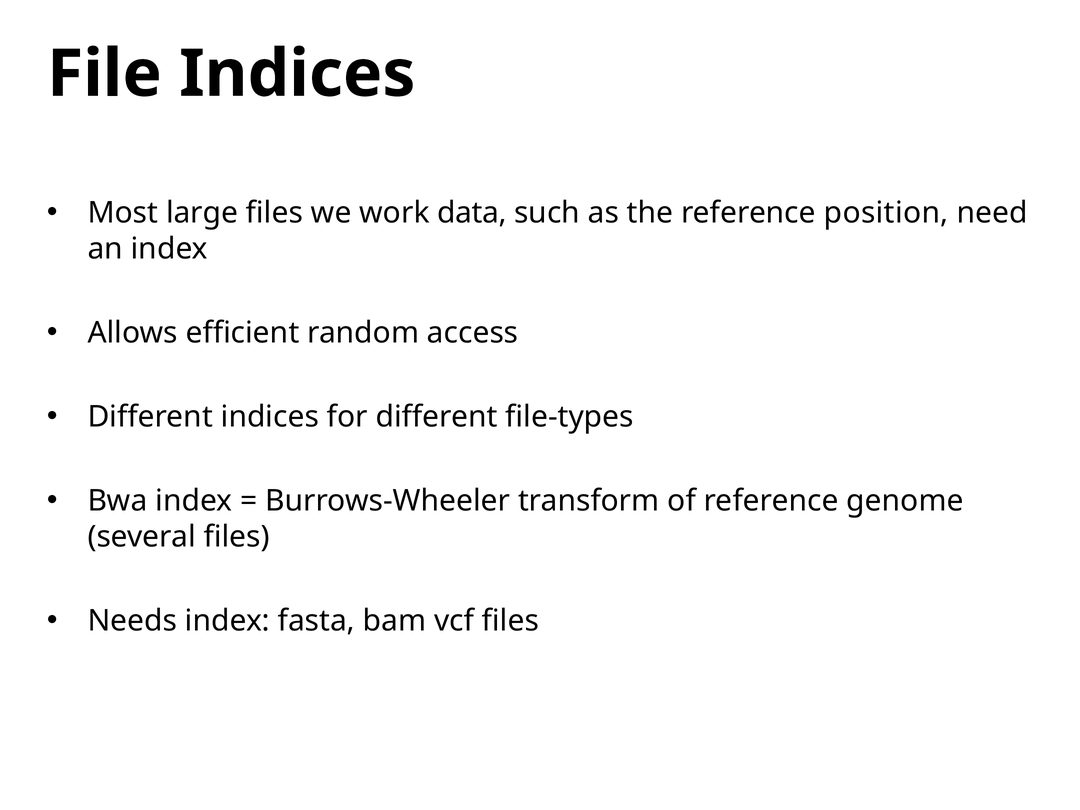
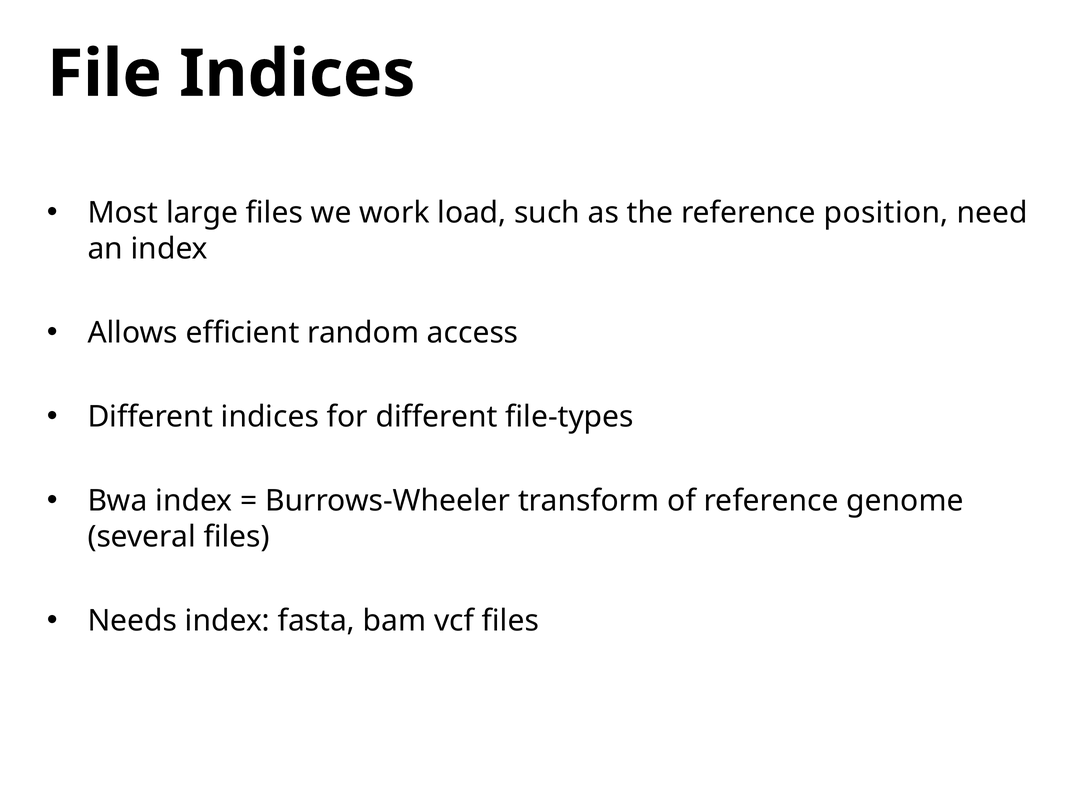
data: data -> load (472, 213)
